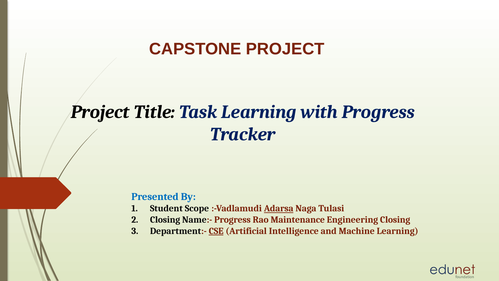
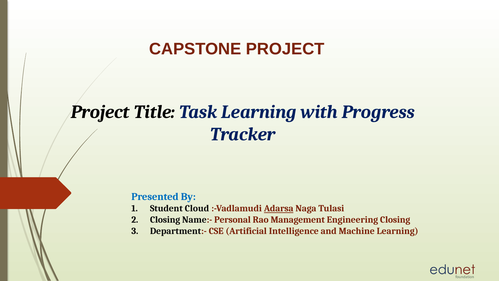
Scope: Scope -> Cloud (197, 208)
Name:- Progress: Progress -> Personal (232, 220)
Maintenance: Maintenance -> Management (298, 220)
CSE underline: present -> none (216, 231)
